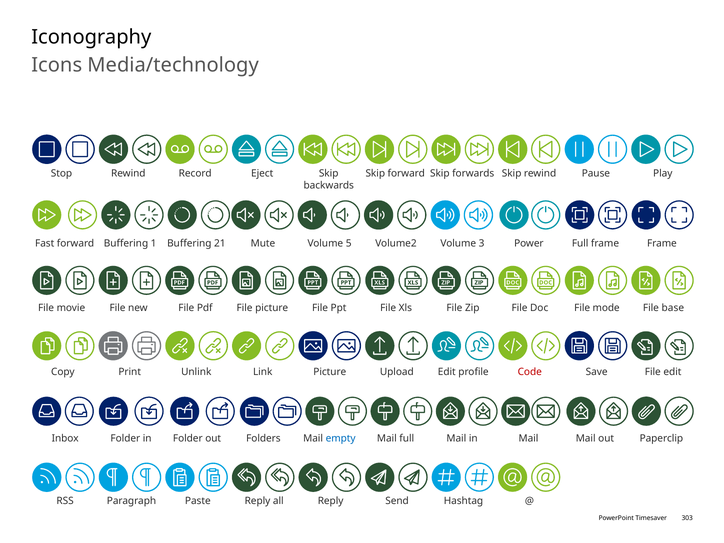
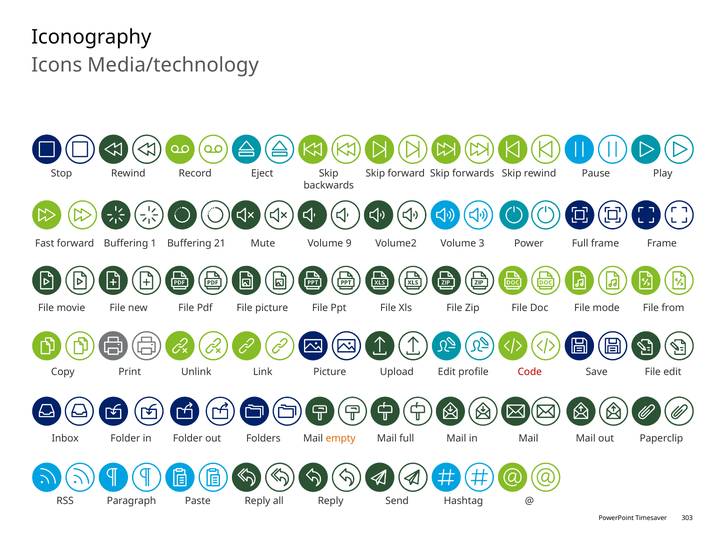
5: 5 -> 9 (349, 243)
base: base -> from (673, 308)
empty colour: blue -> orange (341, 439)
